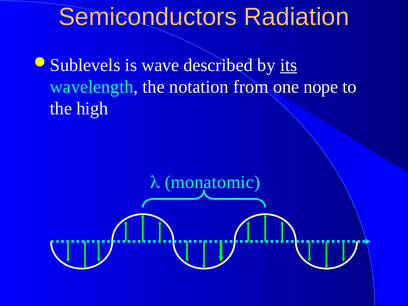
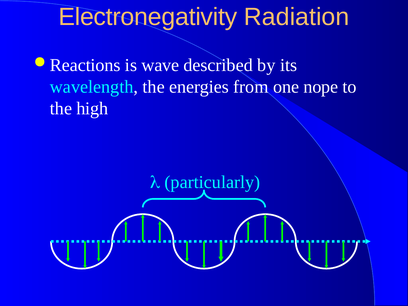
Semiconductors: Semiconductors -> Electronegativity (148, 17)
Sublevels: Sublevels -> Reactions (85, 65)
its underline: present -> none (289, 65)
notation: notation -> energies (199, 87)
monatomic: monatomic -> particularly (212, 182)
